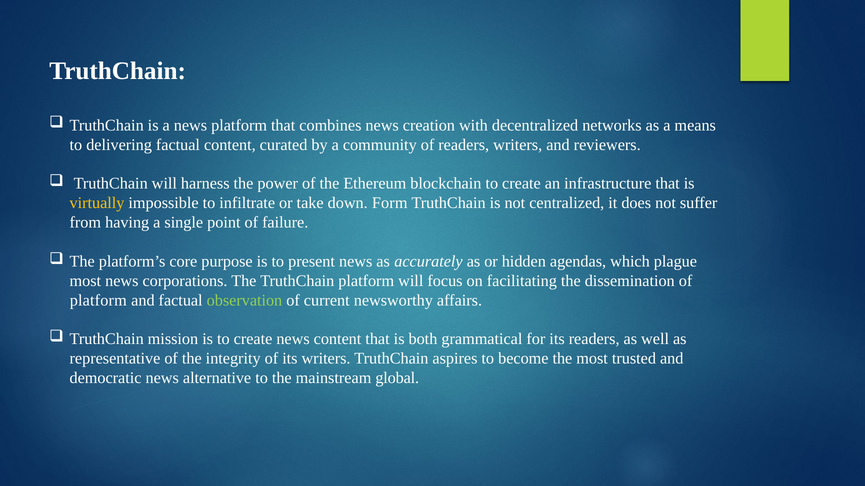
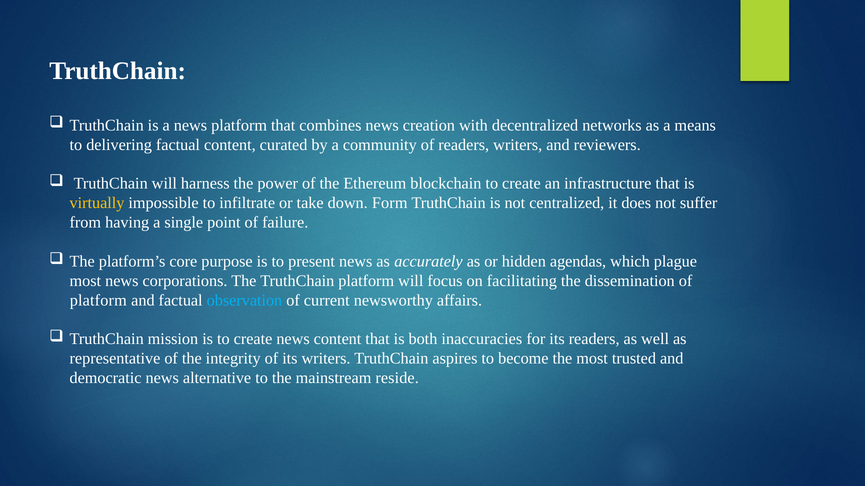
observation colour: light green -> light blue (244, 301)
grammatical: grammatical -> inaccuracies (482, 339)
global: global -> reside (397, 378)
